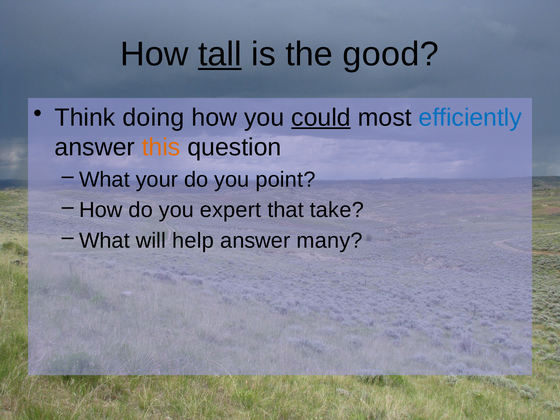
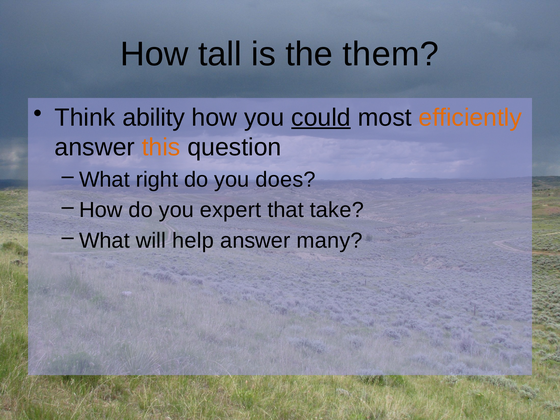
tall underline: present -> none (220, 54)
good: good -> them (391, 54)
doing: doing -> ability (154, 117)
efficiently colour: blue -> orange (470, 117)
your: your -> right (157, 180)
point: point -> does (285, 180)
